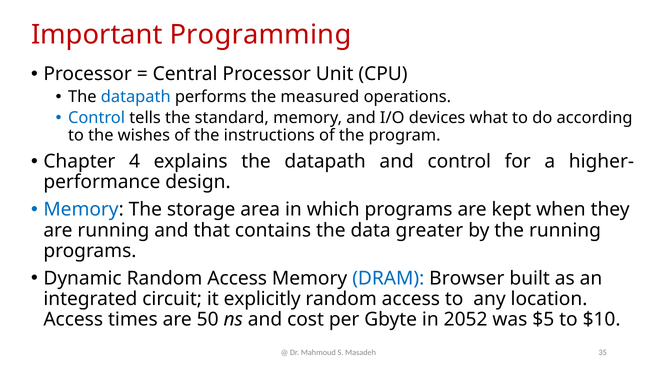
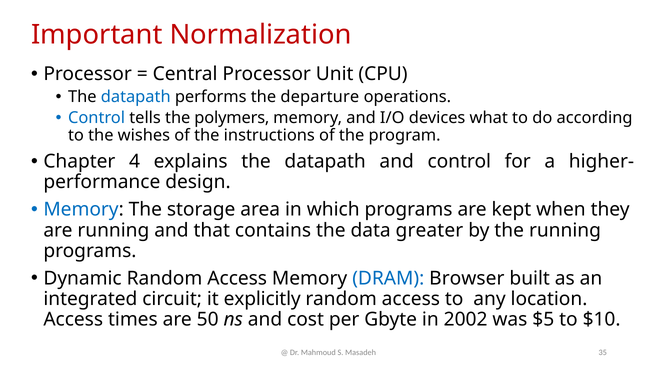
Programming: Programming -> Normalization (261, 35)
measured: measured -> departure (320, 97)
standard: standard -> polymers (232, 118)
2052: 2052 -> 2002 (466, 320)
